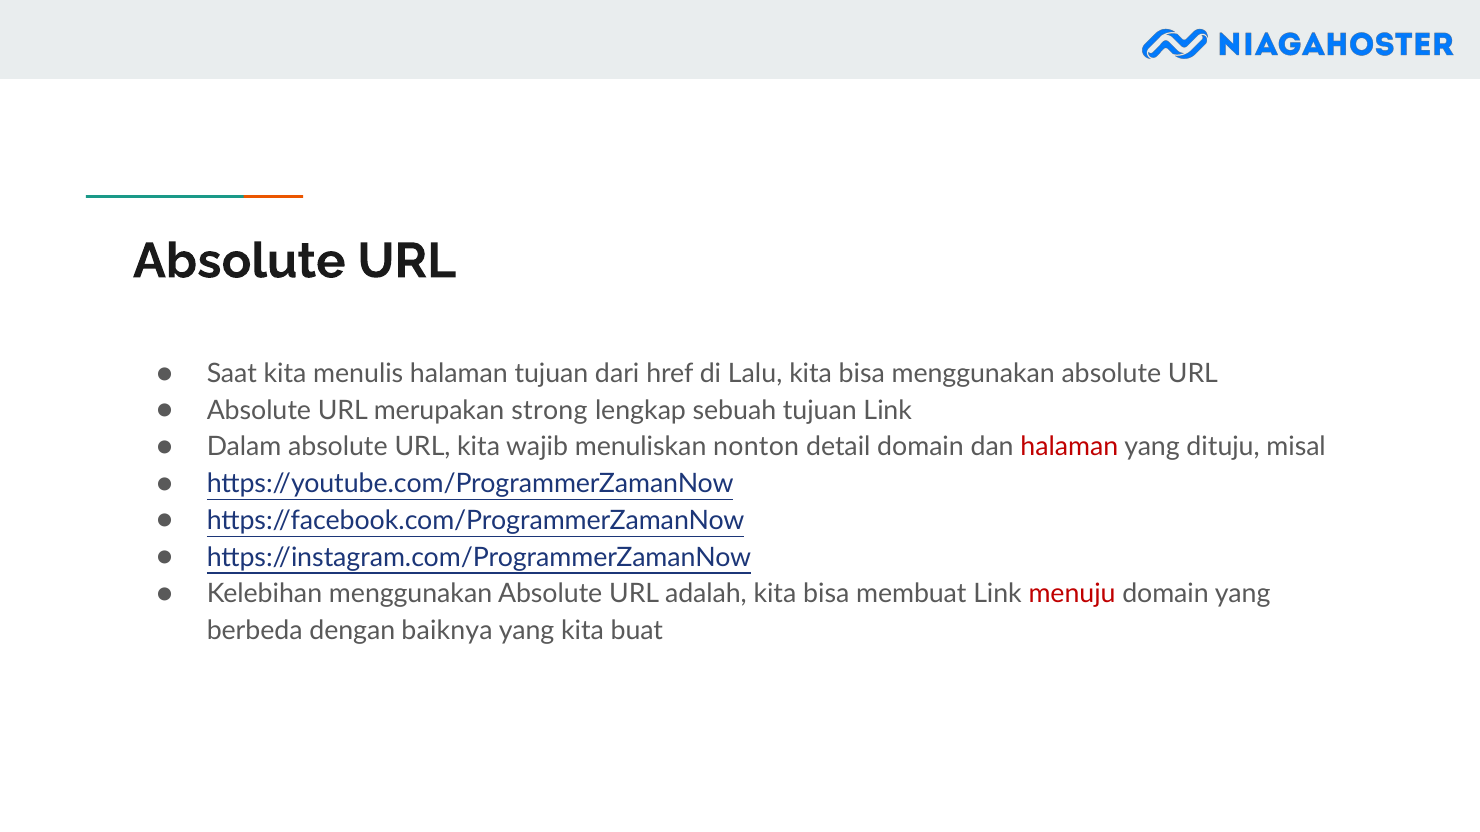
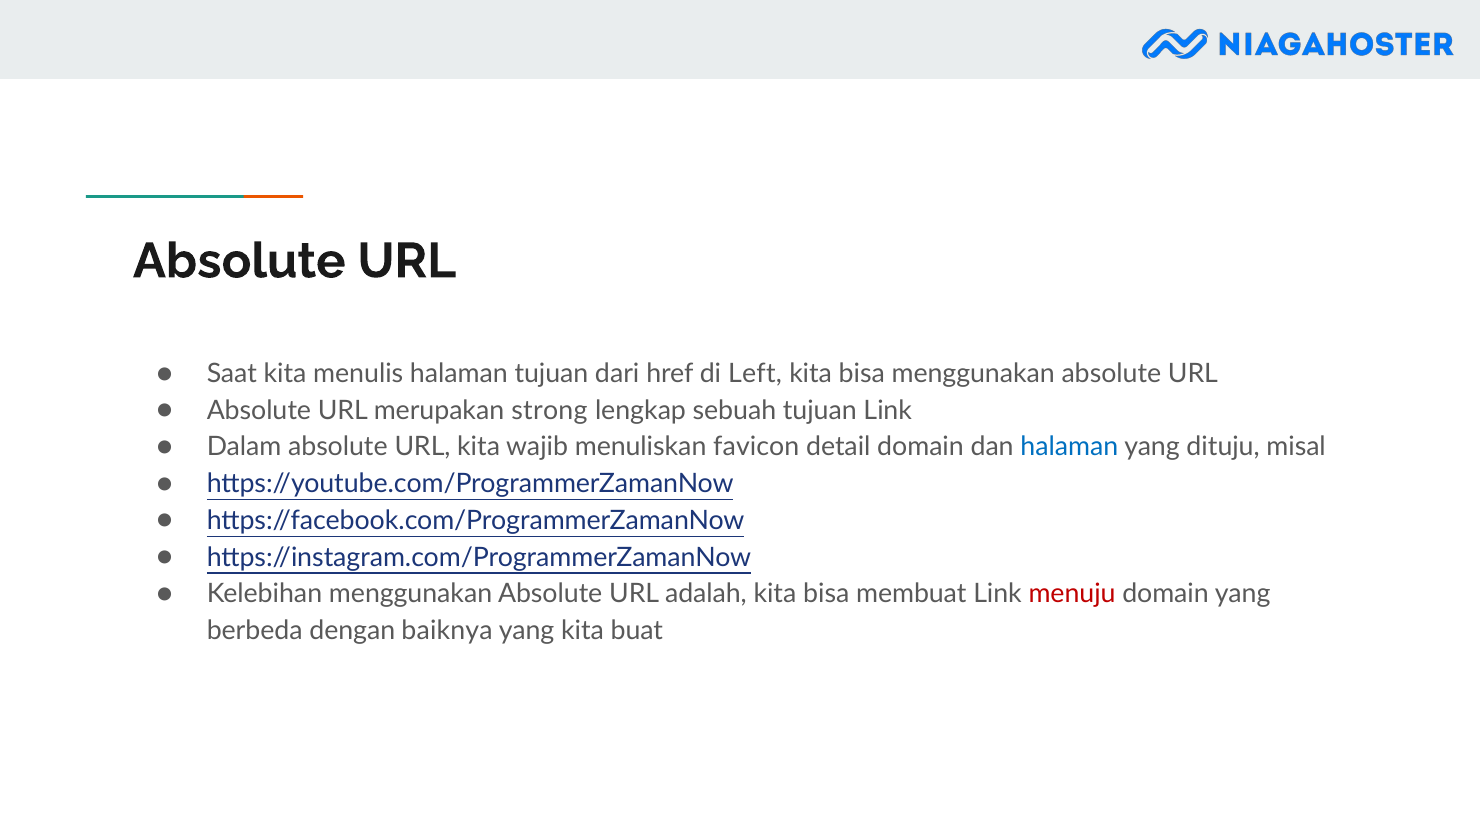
Lalu: Lalu -> Left (755, 374)
nonton: nonton -> favicon (756, 447)
halaman colour: red -> blue (1069, 447)
